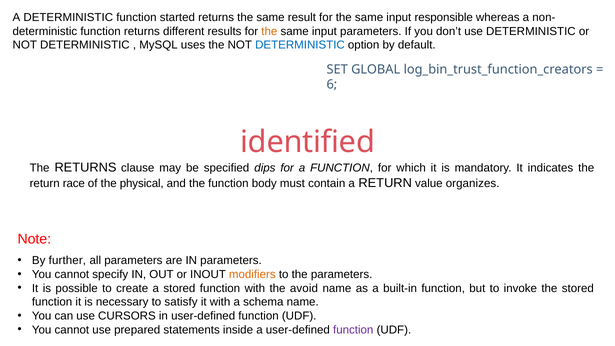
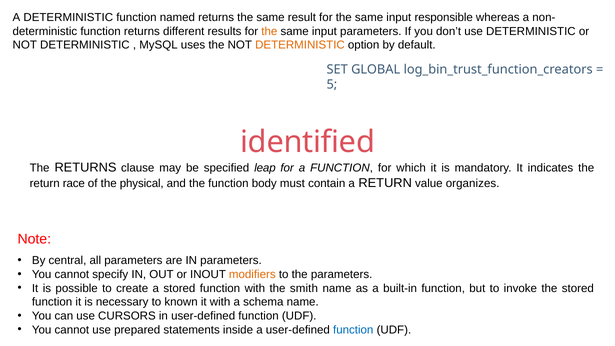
started: started -> named (177, 17)
DETERMINISTIC colour: blue -> orange (300, 45)
6: 6 -> 5 (332, 85)
dips: dips -> leap (265, 168)
further: further -> central (67, 260)
avoid: avoid -> smith (304, 288)
satisfy: satisfy -> known (181, 302)
function colour: purple -> blue (353, 330)
